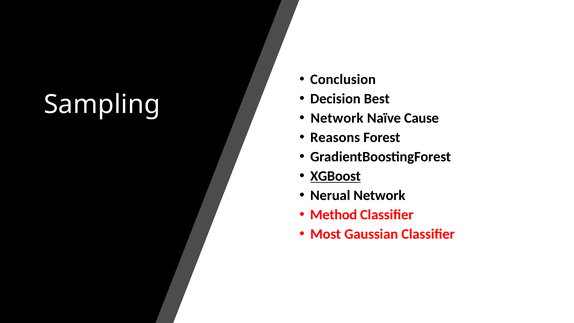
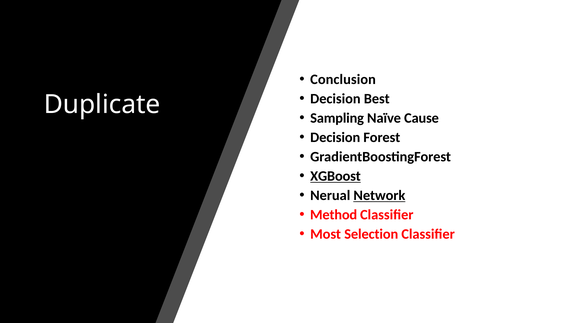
Sampling: Sampling -> Duplicate (102, 104)
Network: Network -> Sampling (337, 118)
Reasons: Reasons -> Decision (335, 137)
Network underline: none -> present (379, 195)
Gaussian: Gaussian -> Selection (371, 234)
